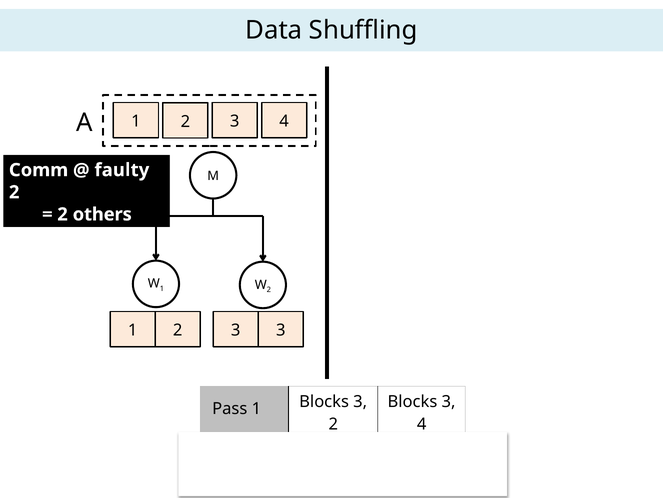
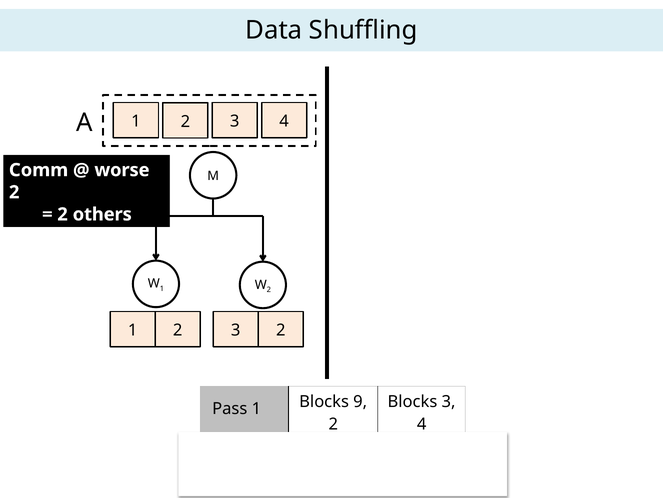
faulty: faulty -> worse (122, 170)
3 3: 3 -> 2 (281, 330)
3: 3 -> 9 (360, 401)
